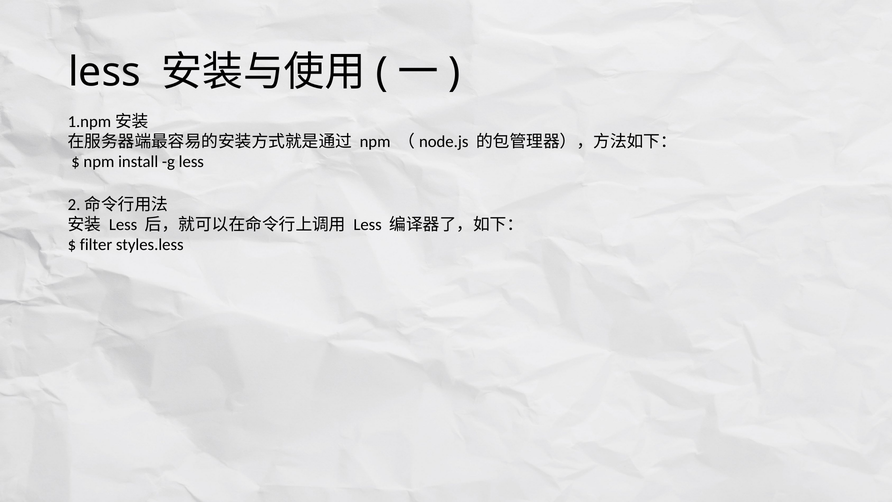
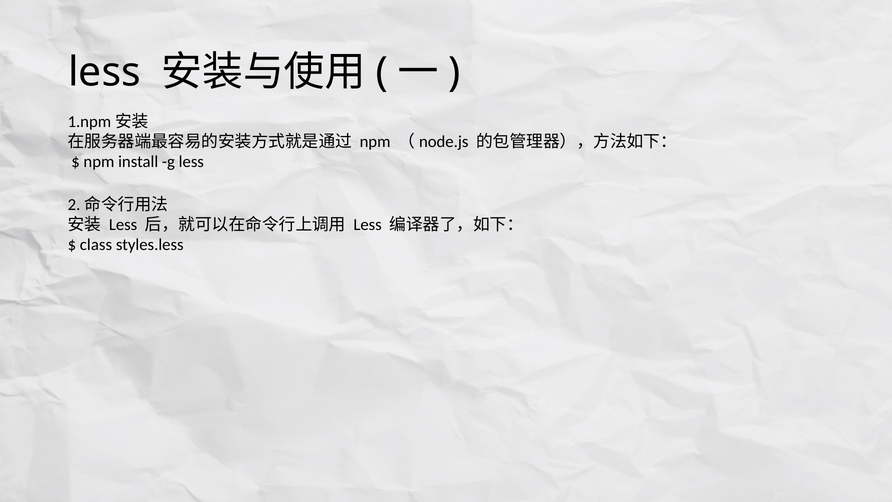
filter: filter -> class (96, 245)
